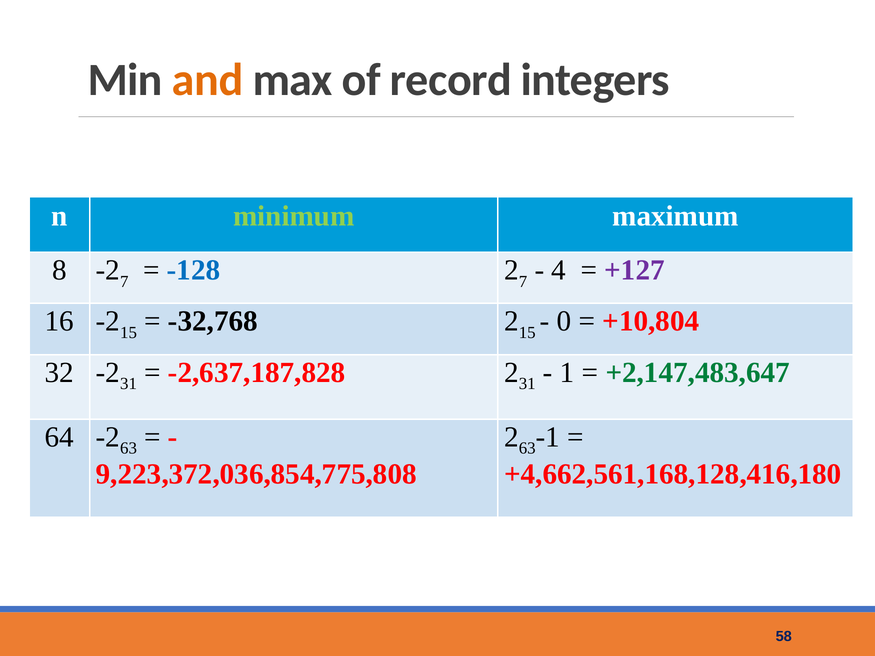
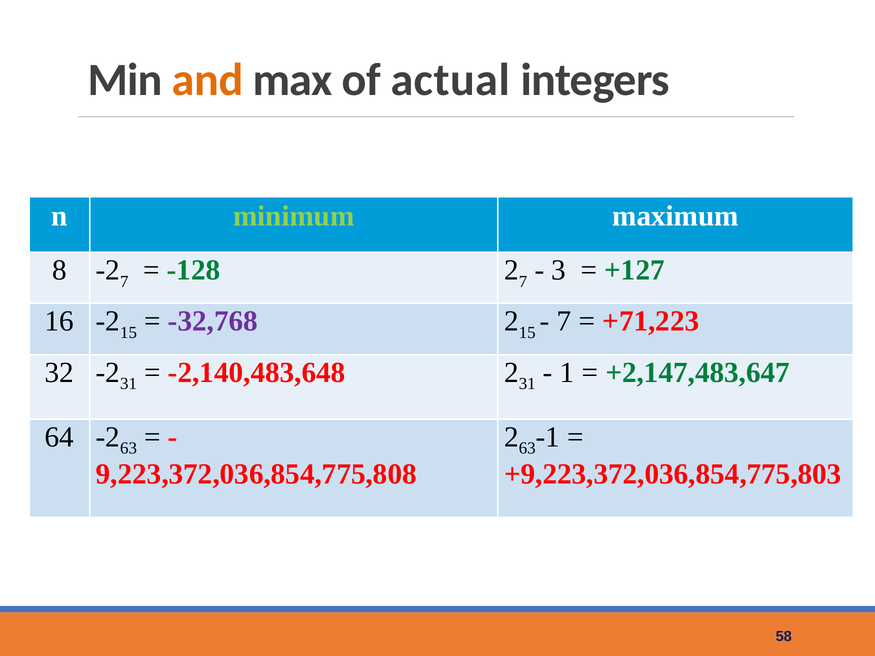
record: record -> actual (450, 80)
-128 colour: blue -> green (193, 270)
4: 4 -> 3 (559, 270)
+127 colour: purple -> green (635, 270)
-32,768 colour: black -> purple (213, 321)
0: 0 -> 7 (564, 321)
+10,804: +10,804 -> +71,223 (651, 321)
-2,637,187,828: -2,637,187,828 -> -2,140,483,648 (257, 373)
+4,662,561,168,128,416,180: +4,662,561,168,128,416,180 -> +9,223,372,036,854,775,803 (673, 474)
